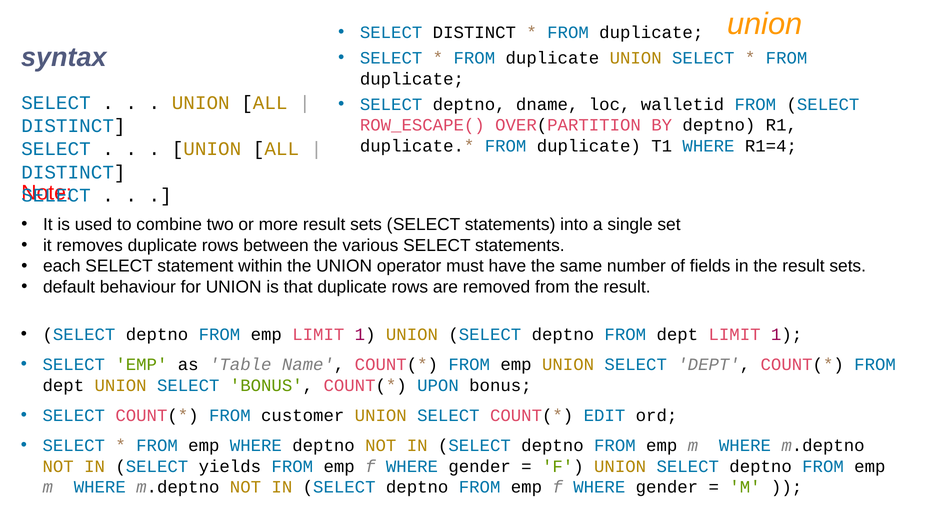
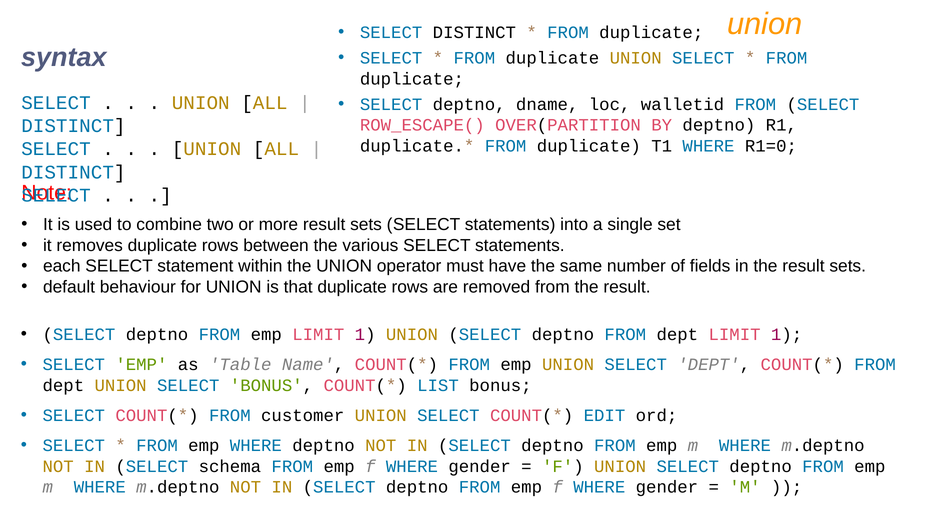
R1=4: R1=4 -> R1=0 (771, 146)
UPON: UPON -> LIST (438, 386)
yields: yields -> schema (230, 467)
